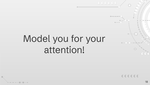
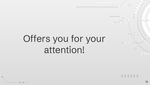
Model: Model -> Offers (37, 38)
